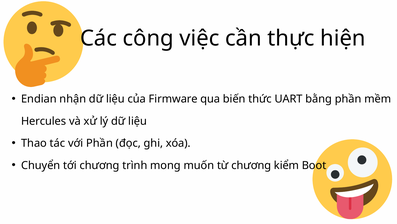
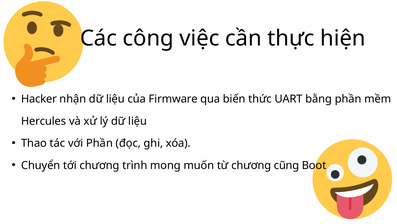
Endian: Endian -> Hacker (39, 99)
kiểm: kiểm -> cũng (287, 165)
